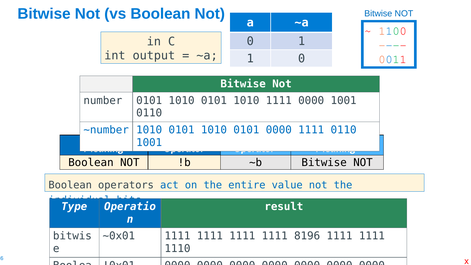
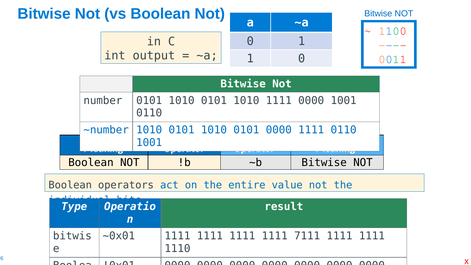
8196: 8196 -> 7111 (307, 236)
